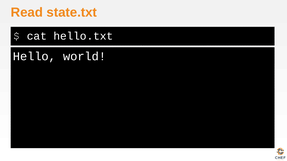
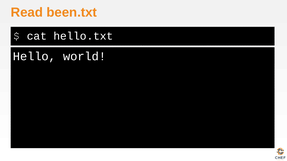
state.txt: state.txt -> been.txt (72, 12)
